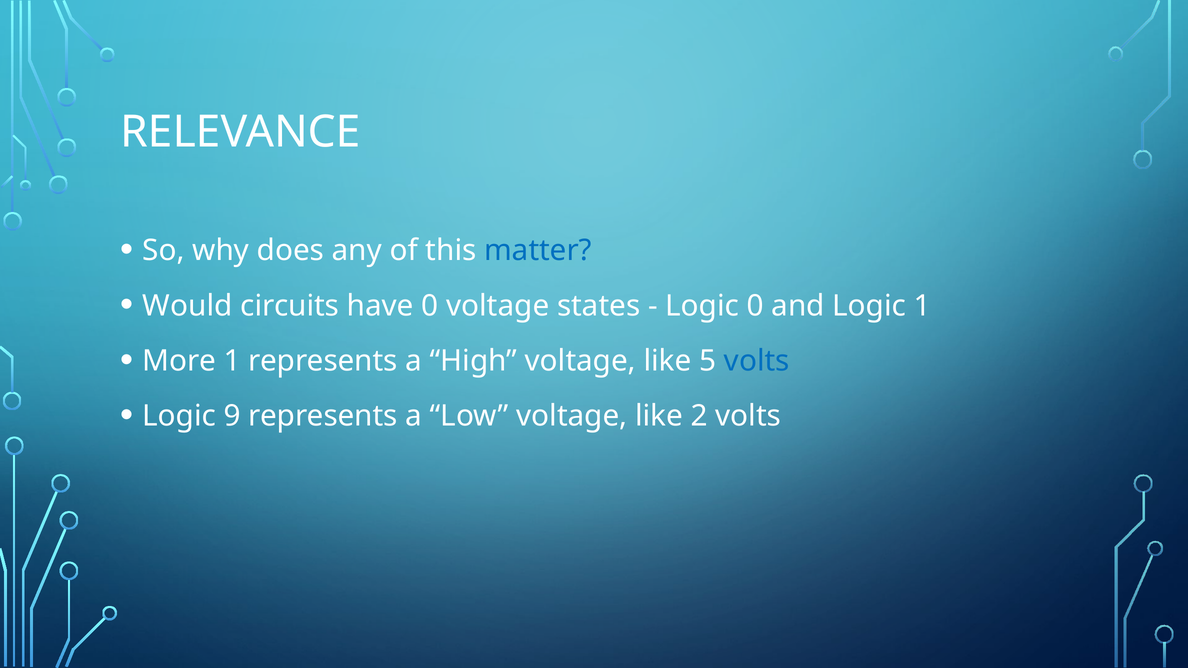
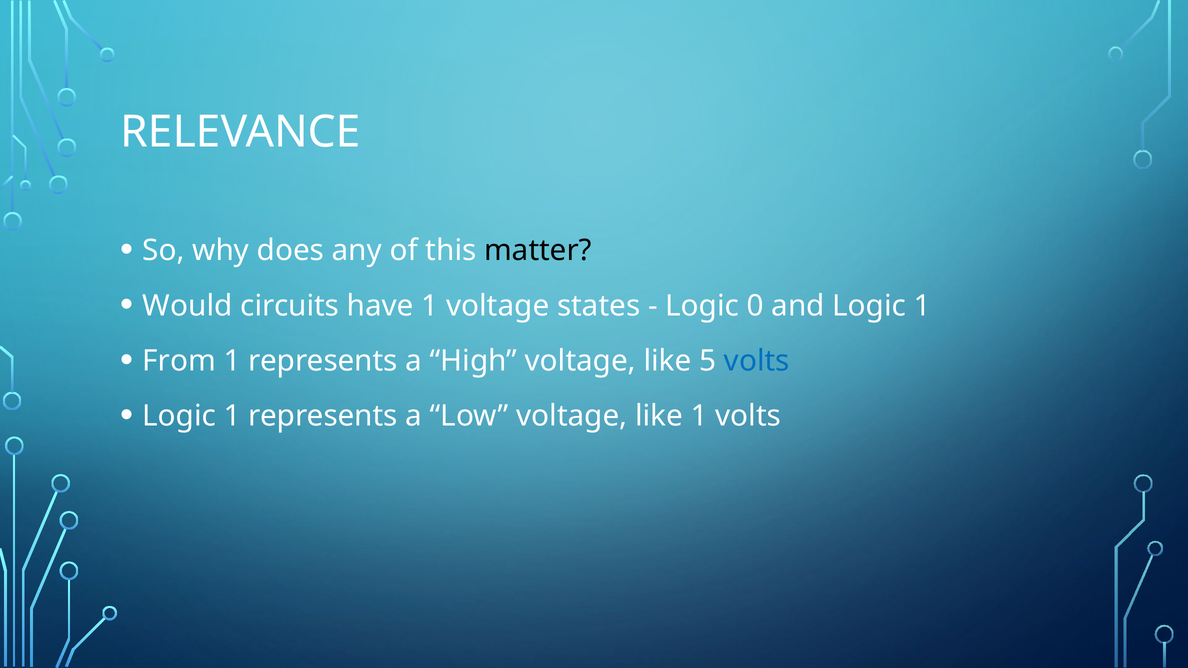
matter colour: blue -> black (538, 251)
have 0: 0 -> 1 (430, 306)
More: More -> From (179, 361)
9: 9 -> 1 (232, 416)
like 2: 2 -> 1 (699, 416)
